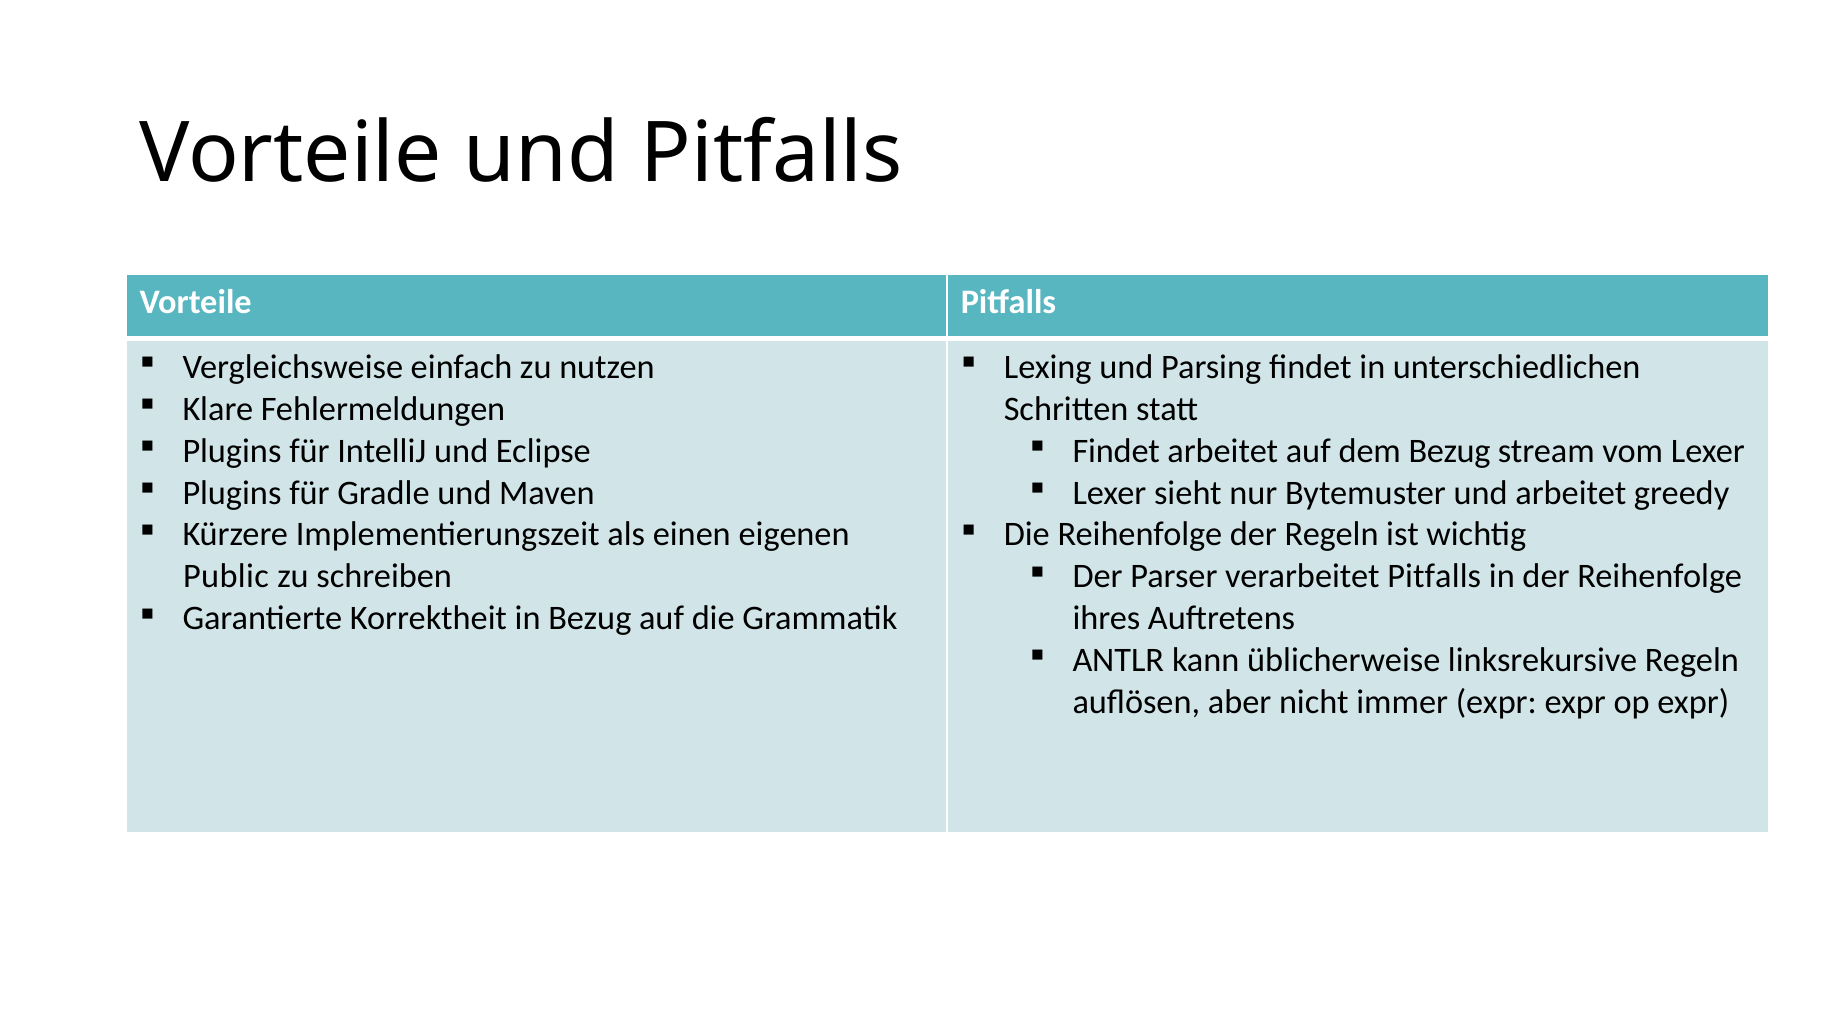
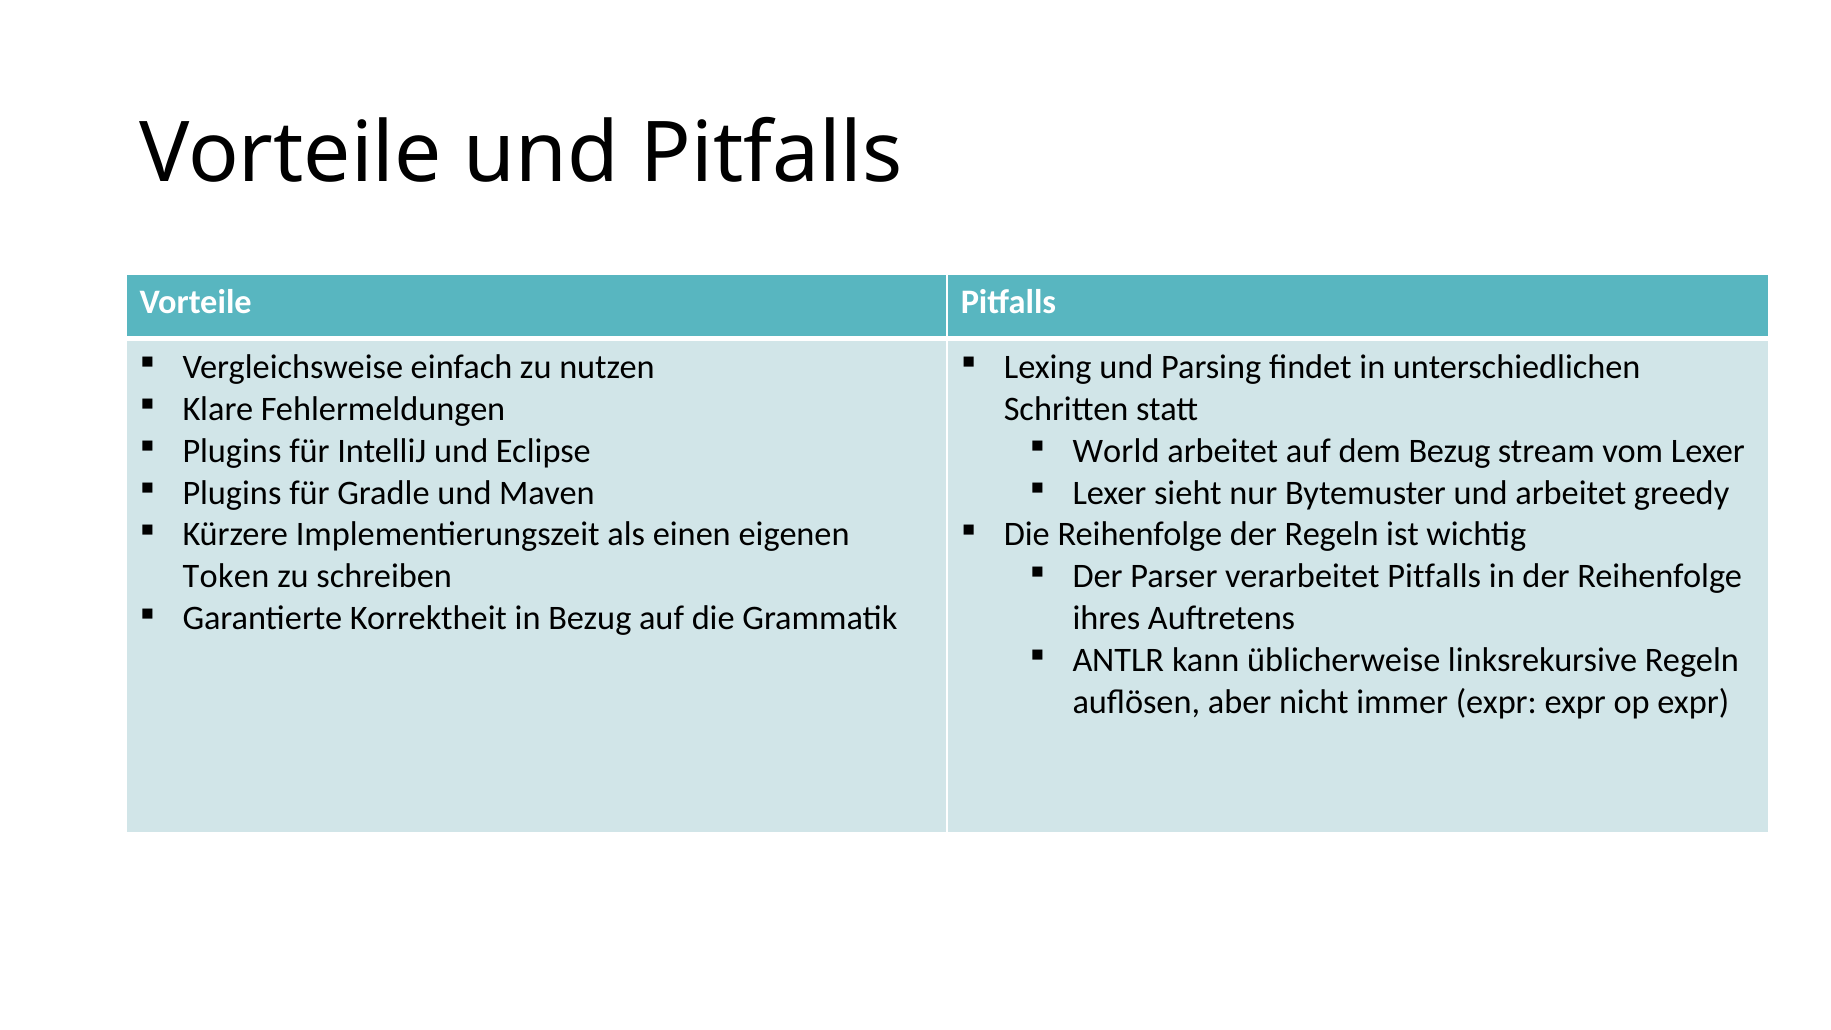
Findet: Findet -> World (1116, 451)
Public: Public -> Token (226, 576)
